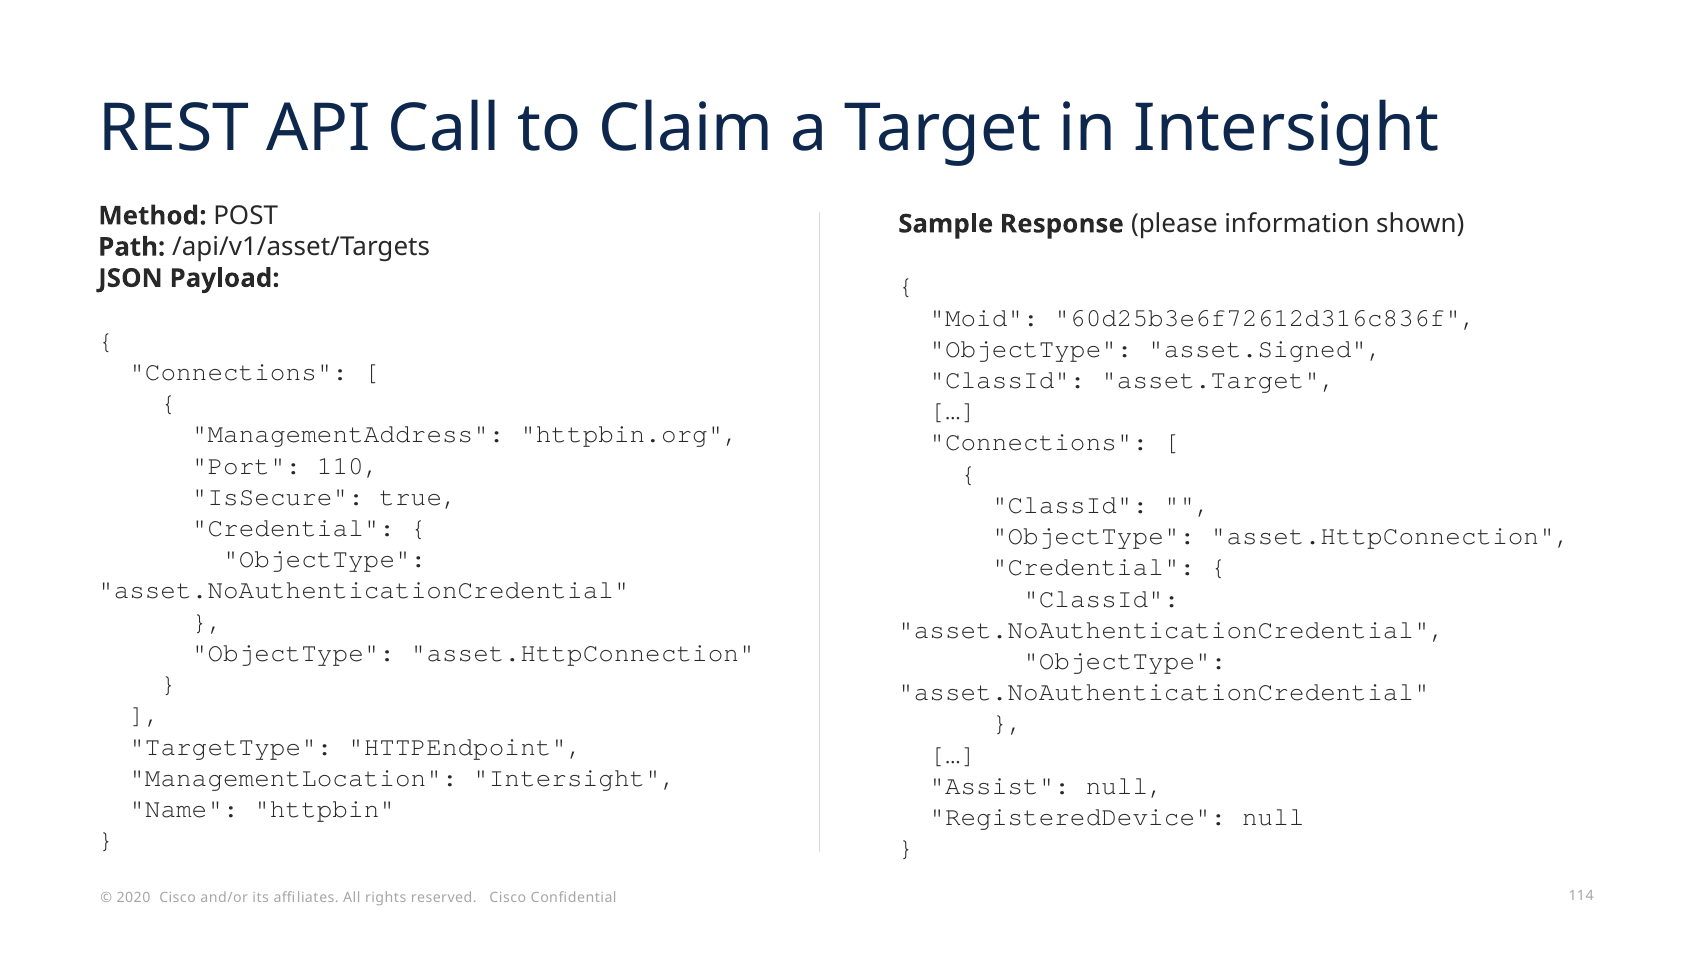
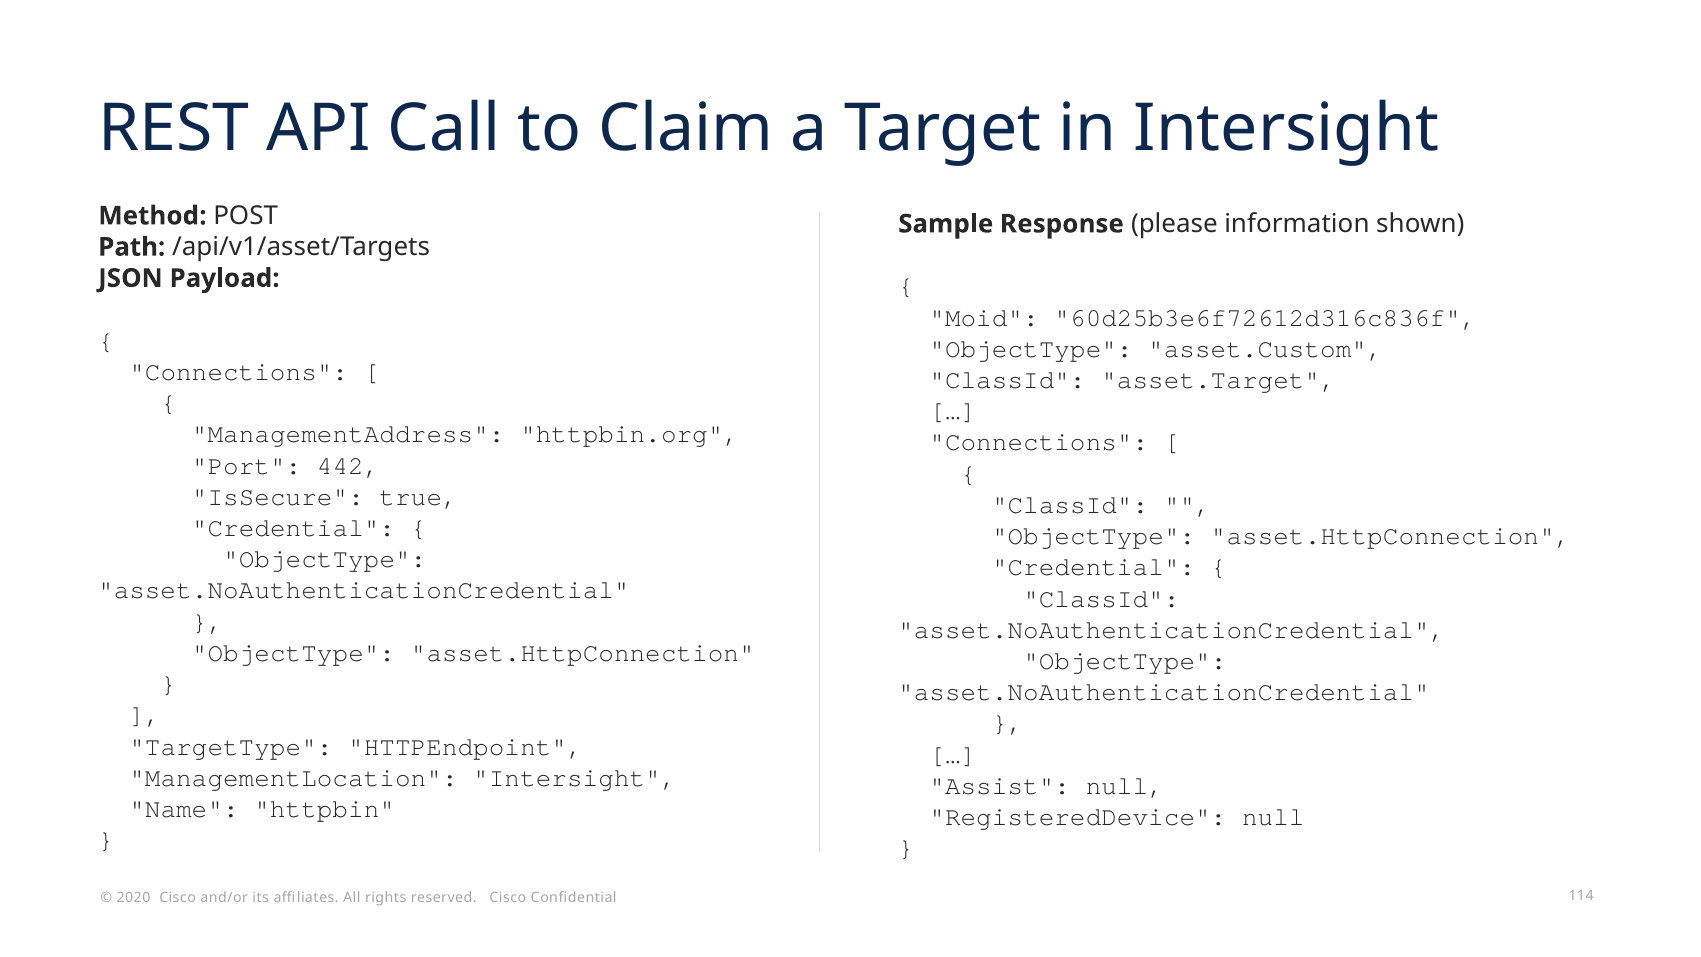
asset.Signed: asset.Signed -> asset.Custom (1265, 349)
110: 110 -> 442 (348, 465)
